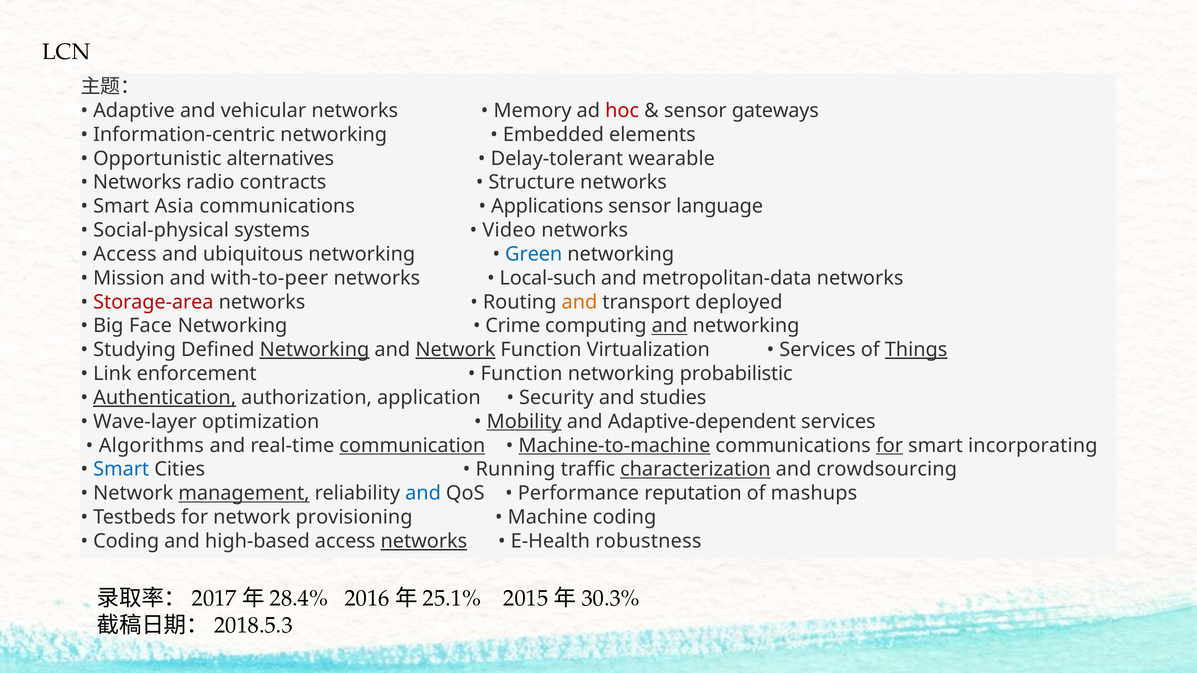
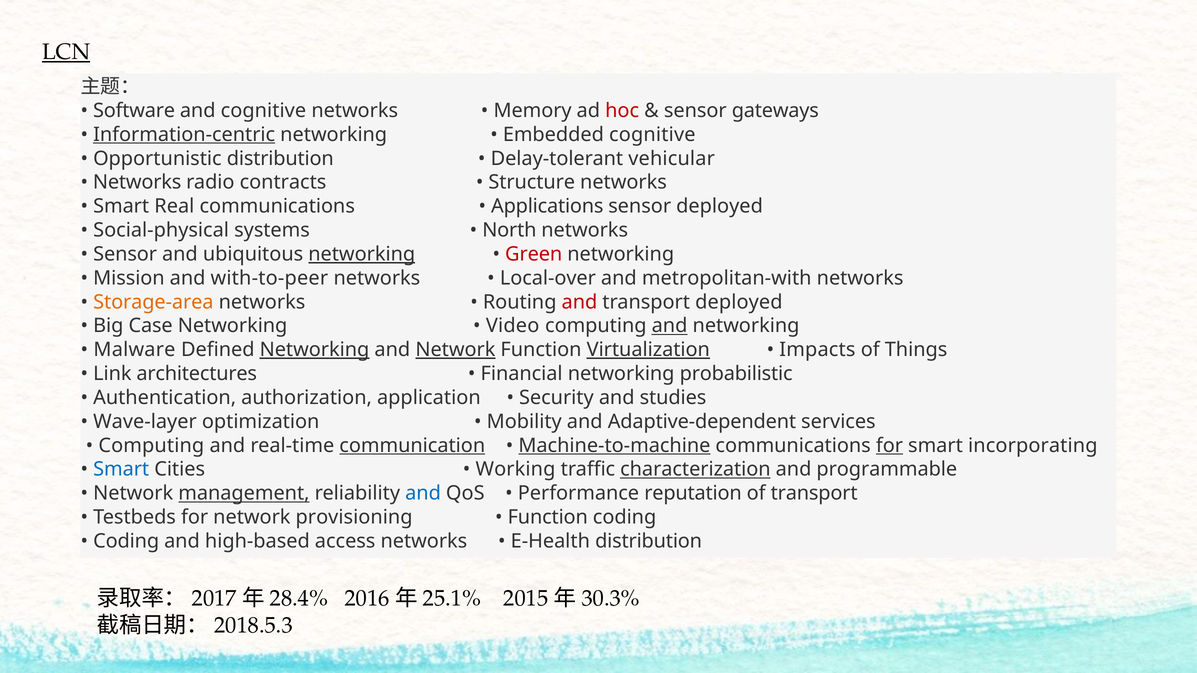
LCN underline: none -> present (66, 52)
Adaptive: Adaptive -> Software (134, 111)
and vehicular: vehicular -> cognitive (263, 111)
Information-centric underline: none -> present (184, 135)
Embedded elements: elements -> cognitive (652, 135)
Opportunistic alternatives: alternatives -> distribution (280, 159)
wearable: wearable -> vehicular (672, 159)
Asia: Asia -> Real (174, 206)
sensor language: language -> deployed (720, 206)
Video: Video -> North (509, 230)
Access: Access -> Sensor (125, 254)
networking underline: none -> present (362, 254)
Green colour: blue -> red (534, 254)
Local-such: Local-such -> Local-over (548, 278)
metropolitan-data: metropolitan-data -> metropolitan-with (727, 278)
Storage-area colour: red -> orange (153, 302)
and colour: orange -> red (579, 302)
Face: Face -> Case (151, 326)
Crime: Crime -> Video (513, 326)
Studying: Studying -> Malware (134, 350)
Virtualization underline: none -> present (648, 350)
Services: Services -> Impacts (817, 350)
Things underline: present -> none (916, 350)
enforcement: enforcement -> architectures (197, 374)
Function: Function -> Financial (522, 374)
Authentication underline: present -> none (165, 398)
Mobility underline: present -> none (524, 422)
Algorithms: Algorithms -> Computing (151, 446)
Running: Running -> Working (515, 470)
crowdsourcing: crowdsourcing -> programmable (887, 470)
of mashups: mashups -> transport (814, 494)
Machine: Machine -> Function (548, 518)
networks underline: present -> none (424, 542)
E-Health robustness: robustness -> distribution (649, 542)
